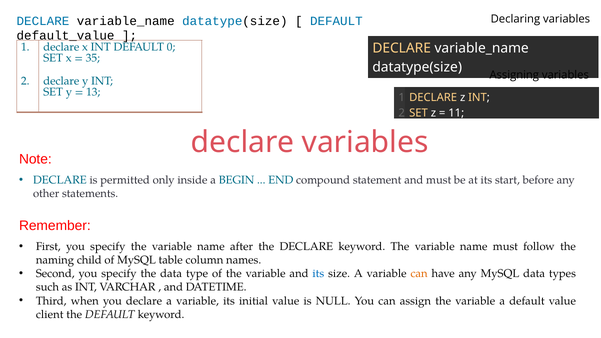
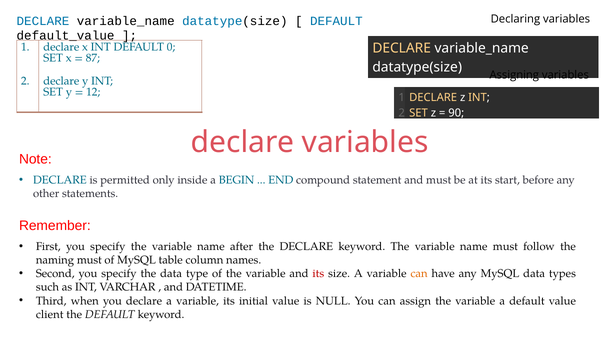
35: 35 -> 87 (93, 58)
13: 13 -> 12 (93, 92)
11: 11 -> 90 (456, 113)
naming child: child -> must (89, 260)
its colour: blue -> red (318, 274)
